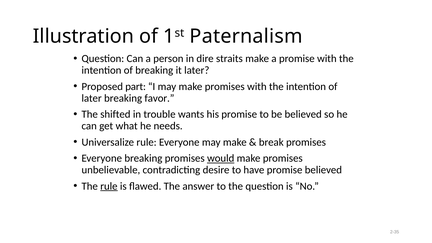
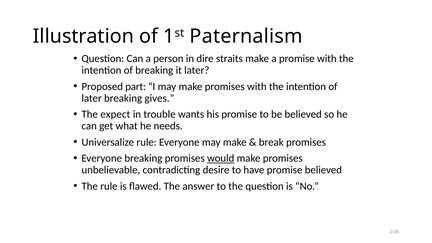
favor: favor -> gives (159, 98)
shifted: shifted -> expect (115, 114)
rule underline: present -> none (109, 186)
